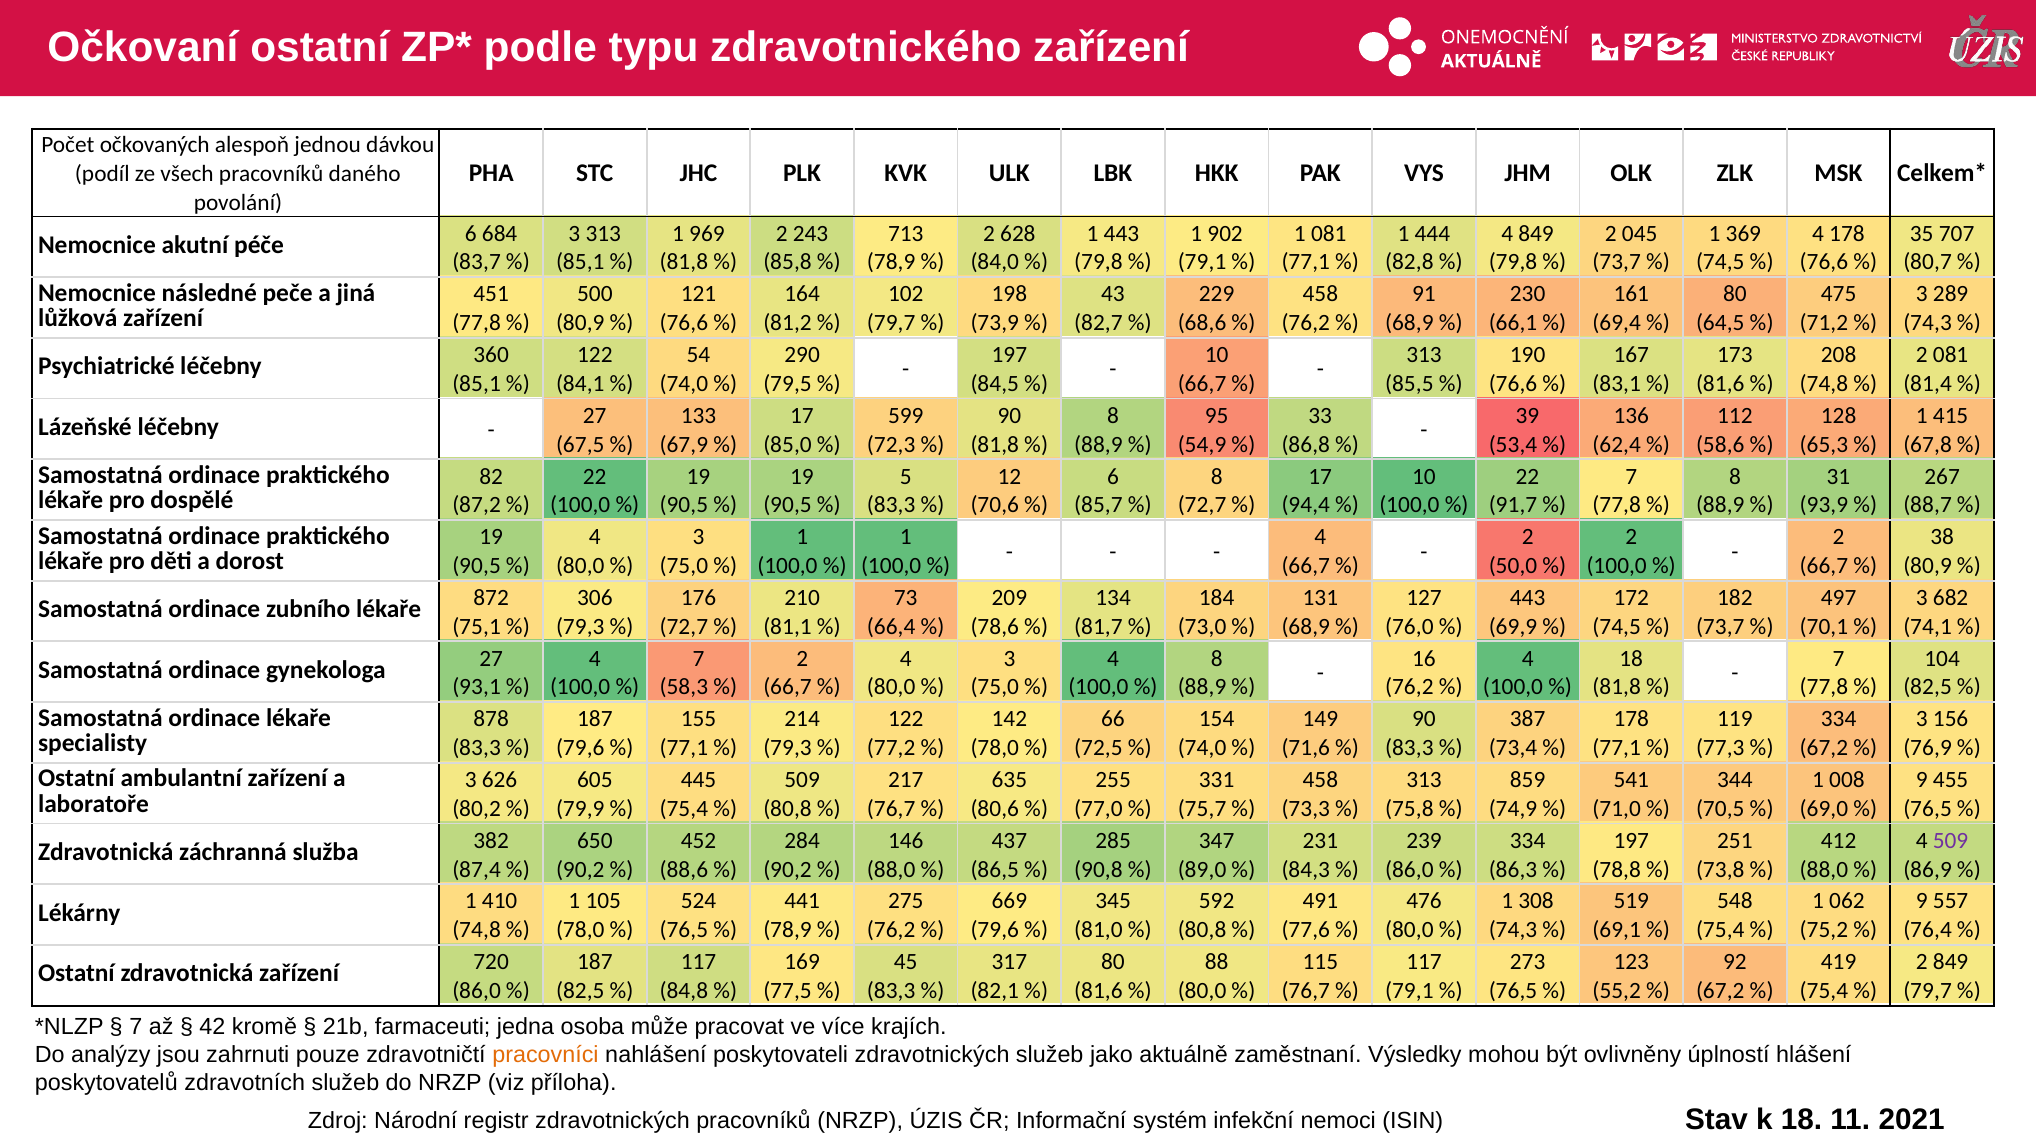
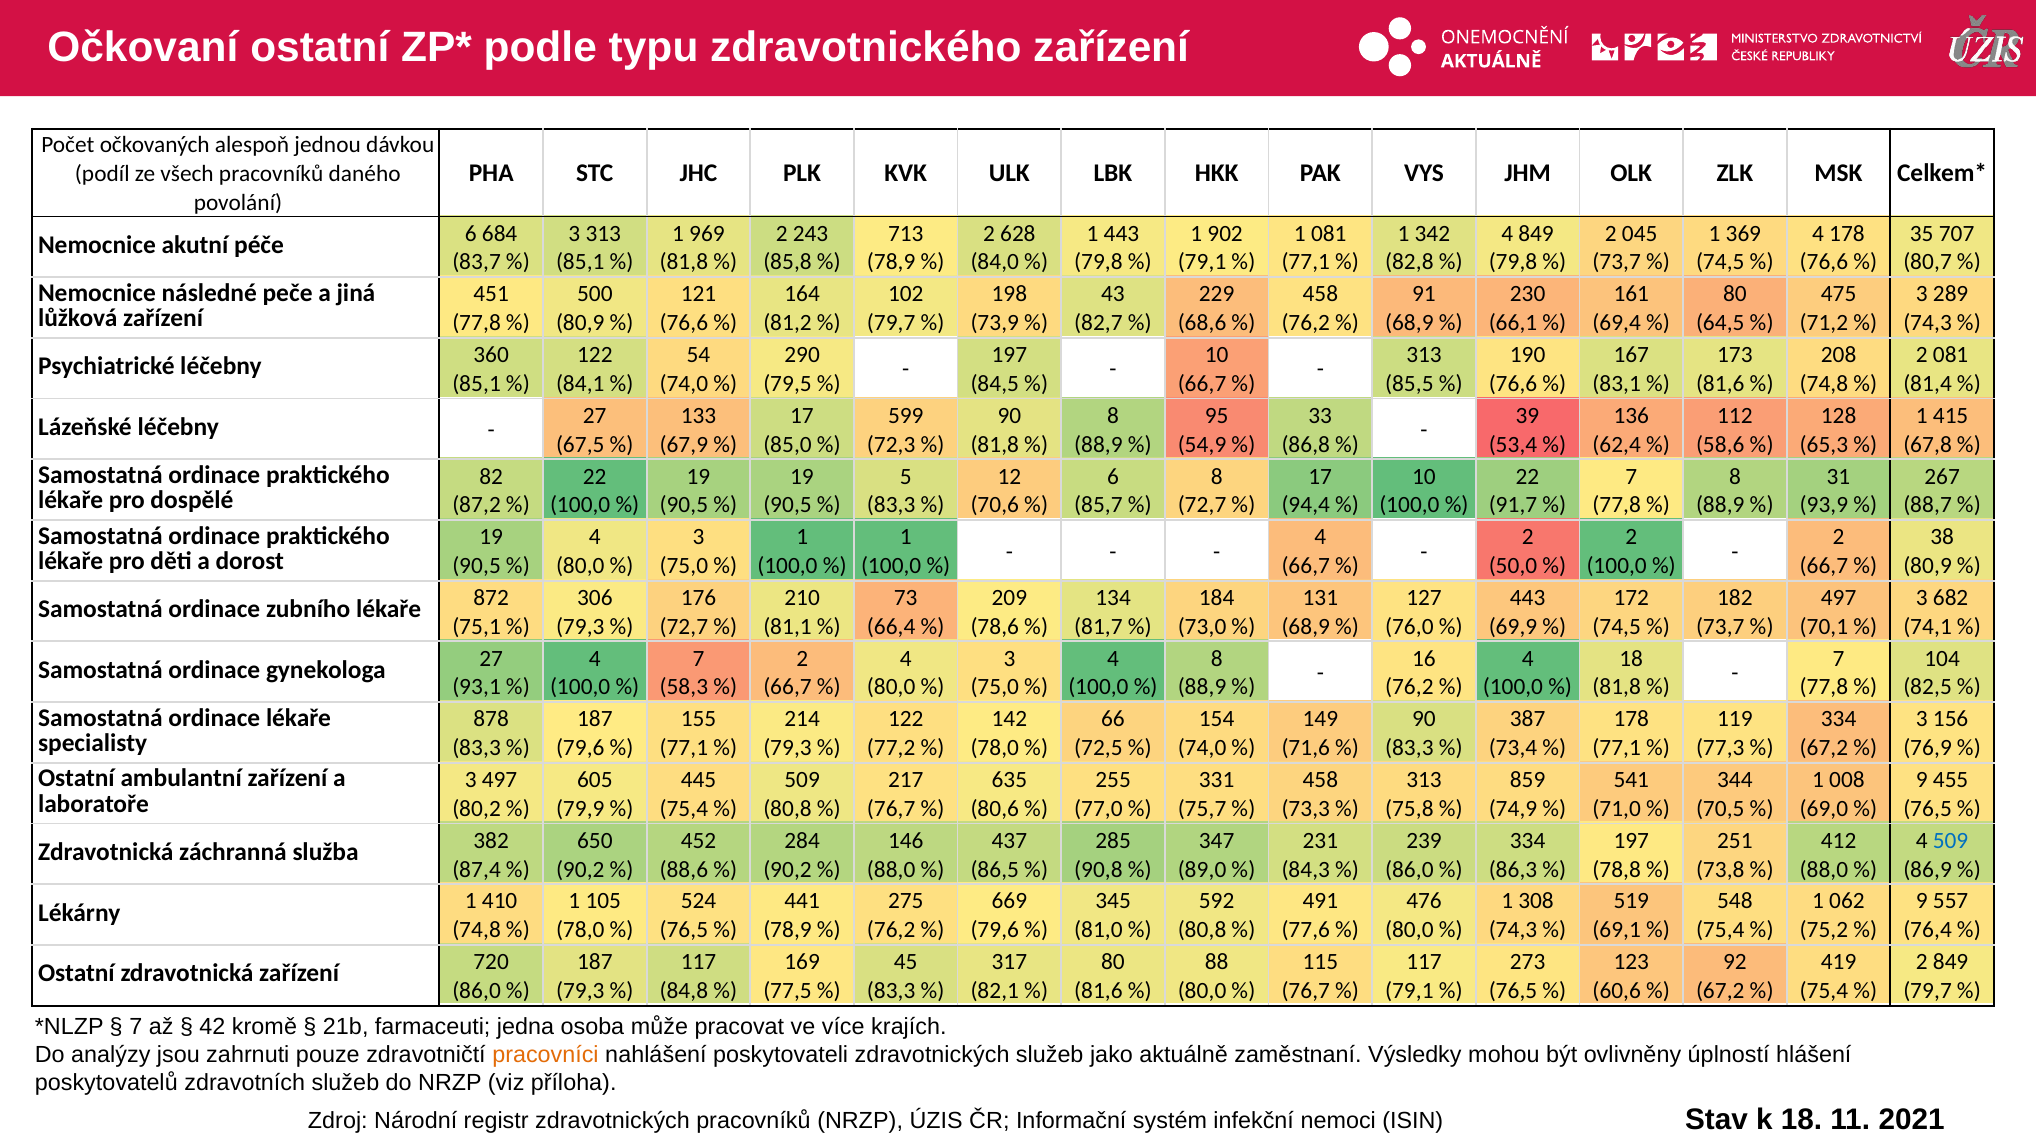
444: 444 -> 342 (1432, 234)
3 626: 626 -> 497 (500, 780)
509 colour: purple -> blue (1951, 841)
82,5: 82,5 -> 79,3 (580, 991)
55,2: 55,2 -> 60,6 (1617, 991)
